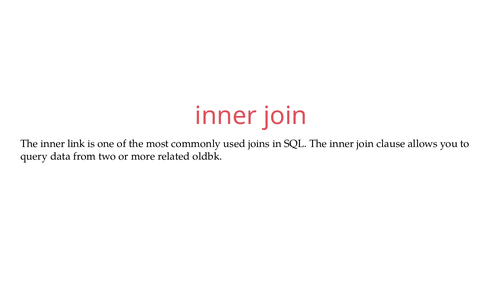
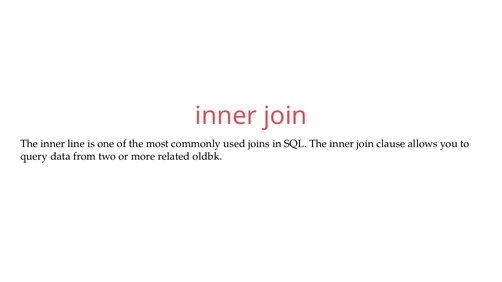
link: link -> line (76, 144)
